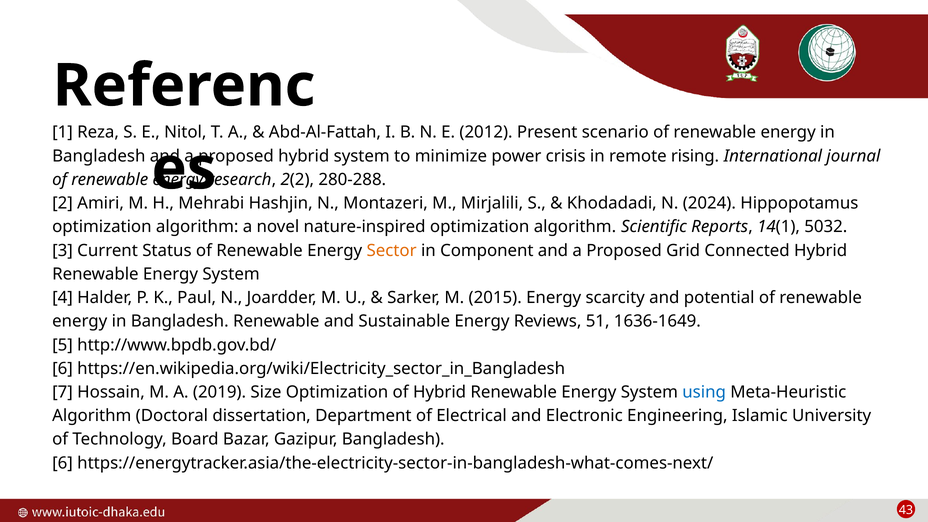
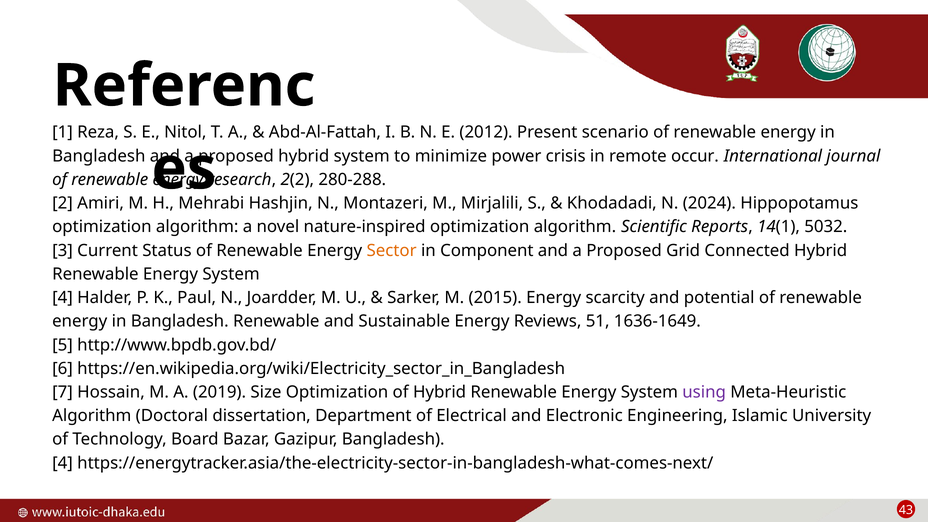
rising: rising -> occur (695, 156)
using colour: blue -> purple (704, 392)
6: 6 -> 4 (63, 463)
